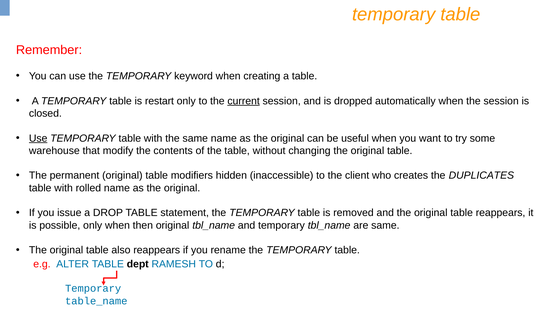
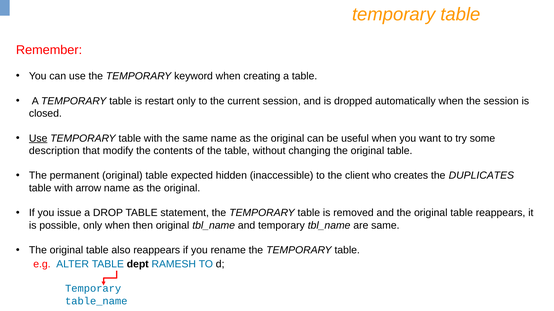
current underline: present -> none (244, 101)
warehouse: warehouse -> description (54, 151)
modifiers: modifiers -> expected (192, 176)
rolled: rolled -> arrow (88, 188)
